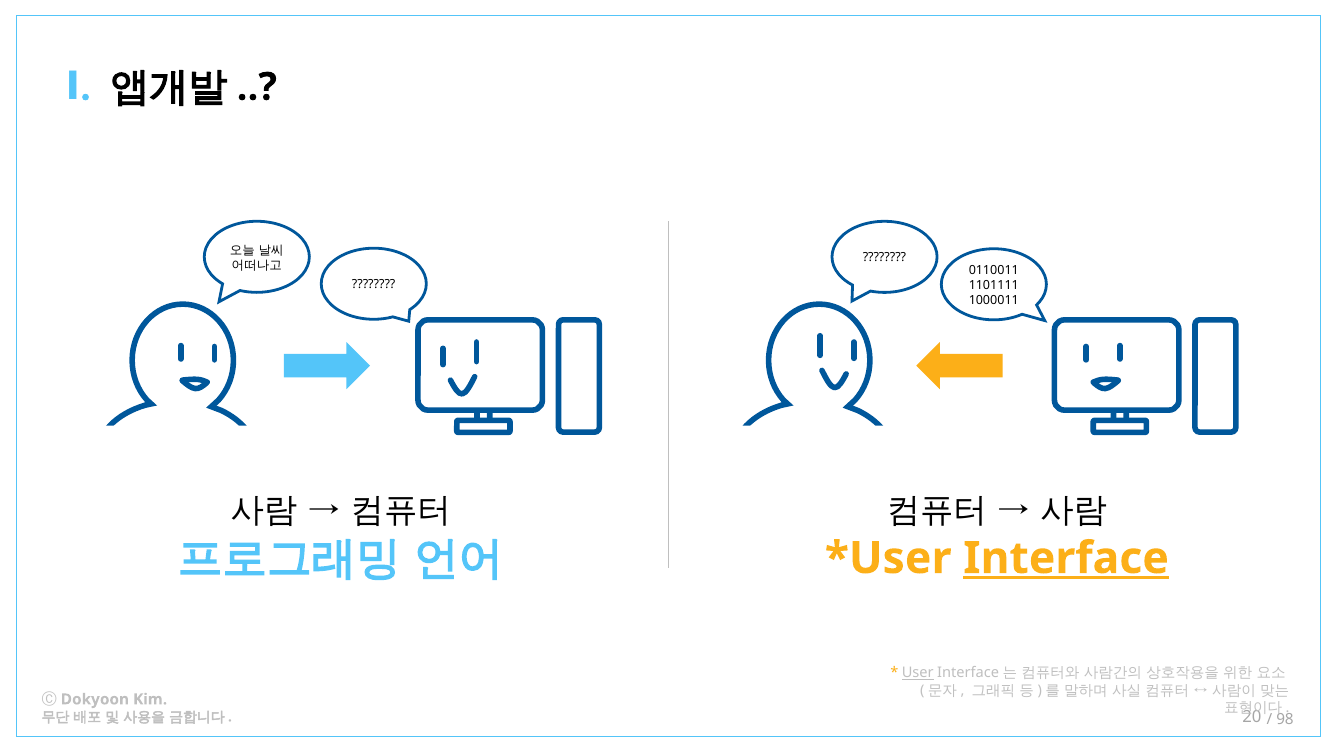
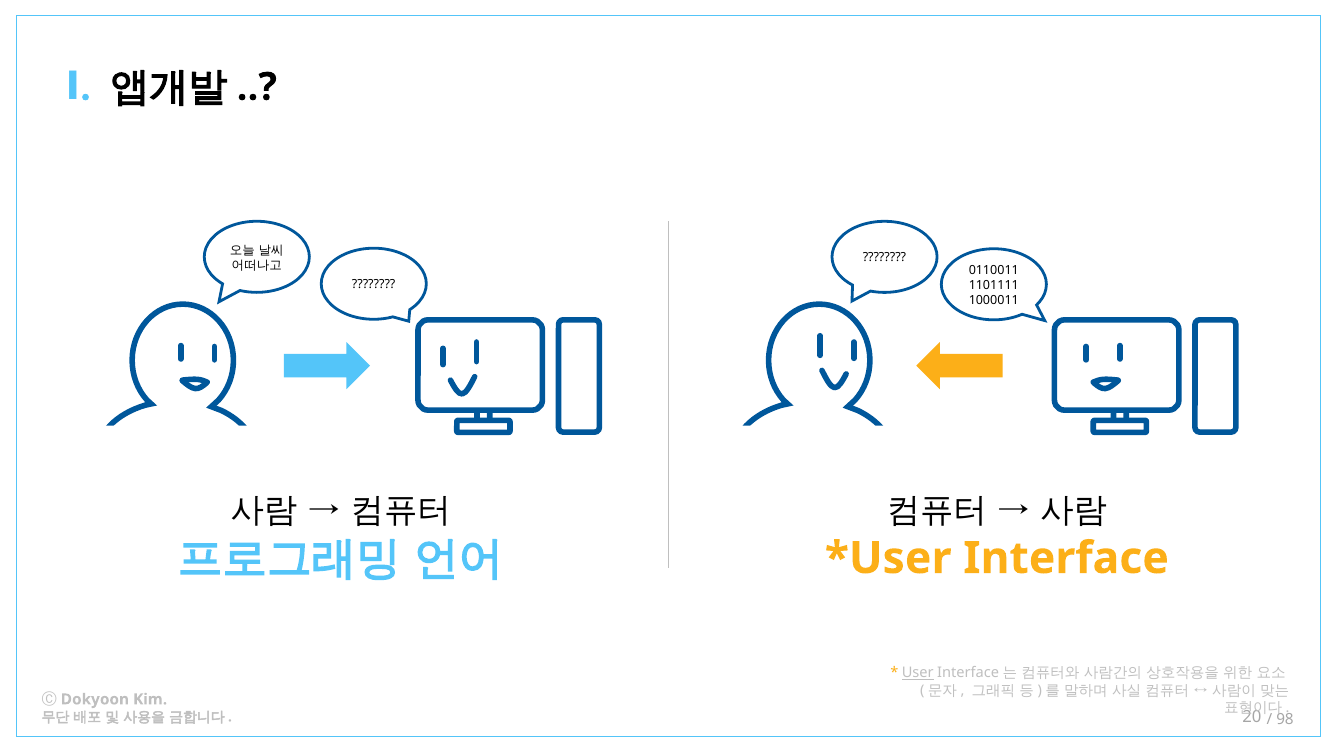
Interface underline: present -> none (1066, 558)
